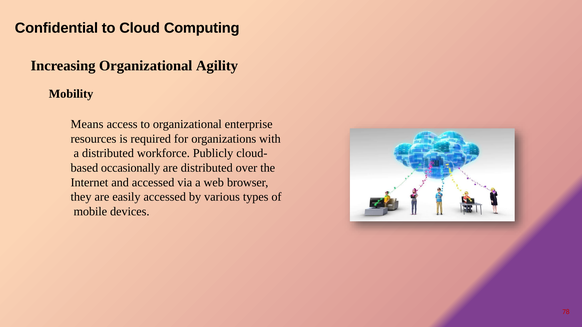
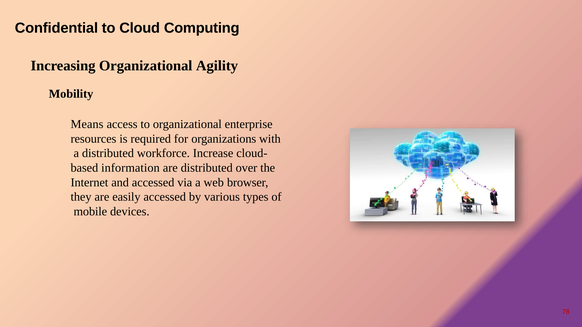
Publicly: Publicly -> Increase (213, 153)
occasionally: occasionally -> information (130, 168)
